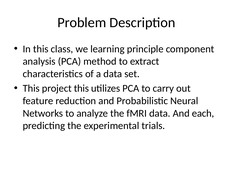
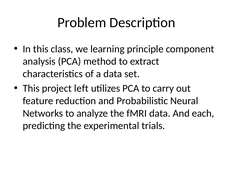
project this: this -> left (81, 88)
